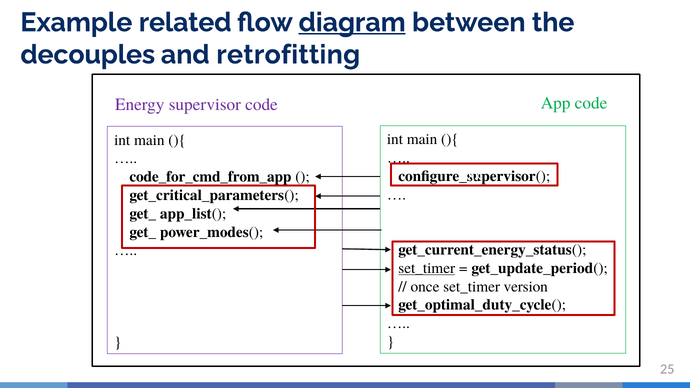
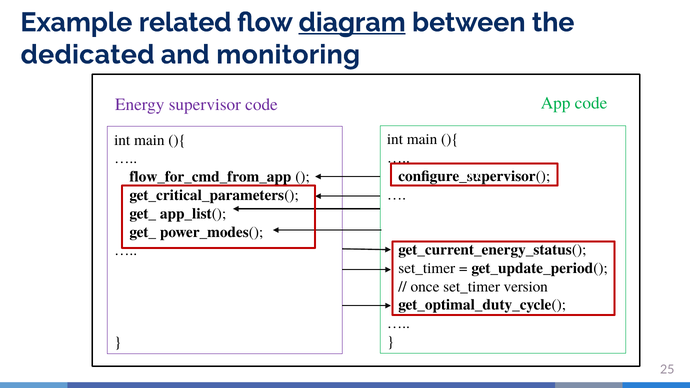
decouples: decouples -> dedicated (88, 55)
retrofitting: retrofitting -> monitoring (288, 55)
code_for_cmd_from_app: code_for_cmd_from_app -> flow_for_cmd_from_app (210, 177)
set_timer underline: present -> none (427, 268)
